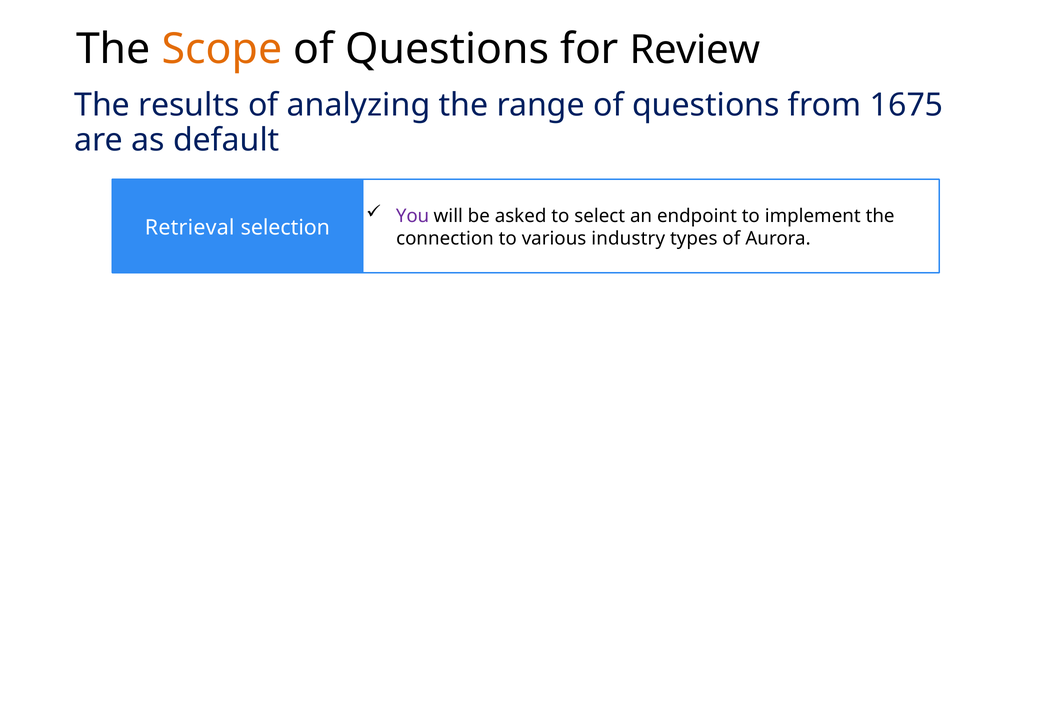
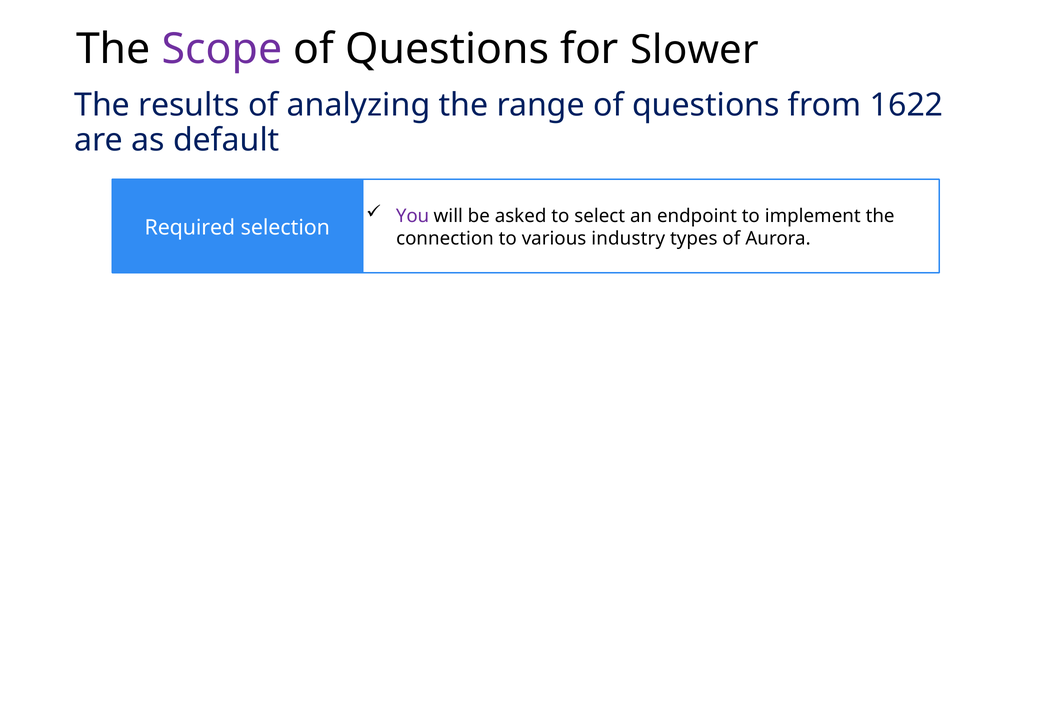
Scope colour: orange -> purple (222, 49)
Review: Review -> Slower (695, 50)
1675: 1675 -> 1622 (907, 105)
Retrieval: Retrieval -> Required (190, 227)
